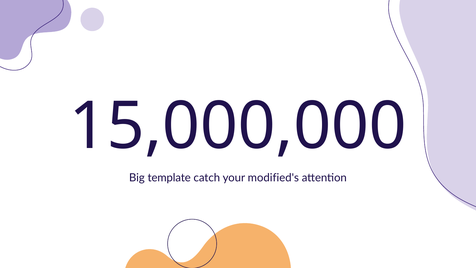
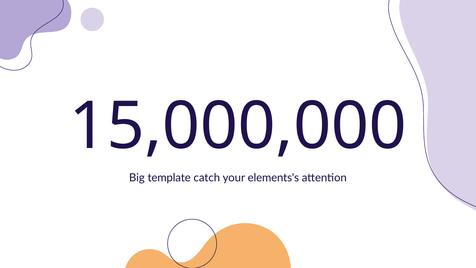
modified's: modified's -> elements's (273, 178)
